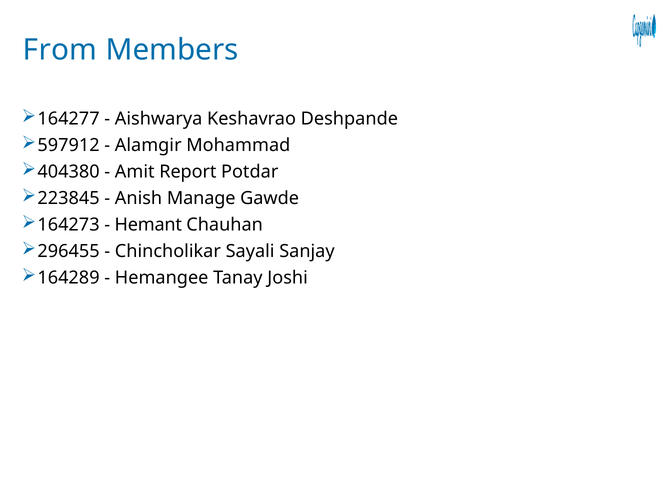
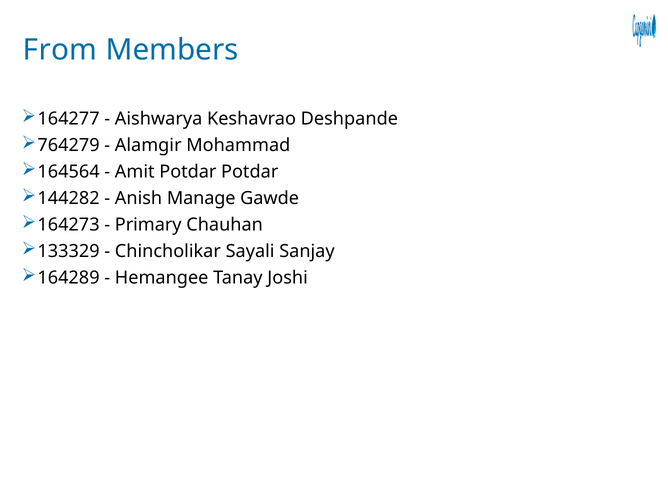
597912: 597912 -> 764279 (69, 145)
404380: 404380 -> 164564 (69, 172)
Amit Report: Report -> Potdar (188, 172)
223845: 223845 -> 144282 (69, 198)
Hemant: Hemant -> Primary (148, 225)
296455: 296455 -> 133329 (69, 251)
